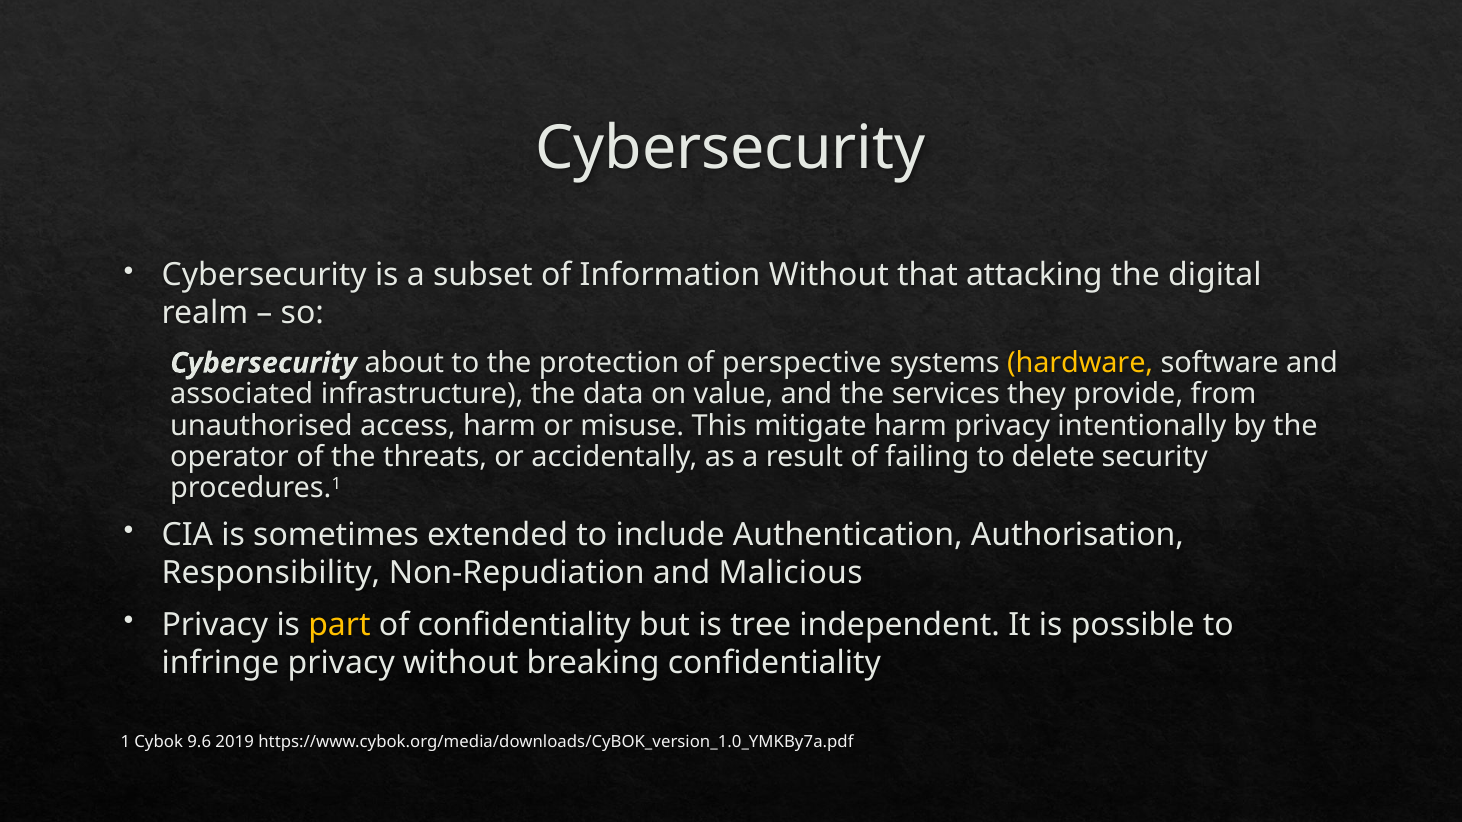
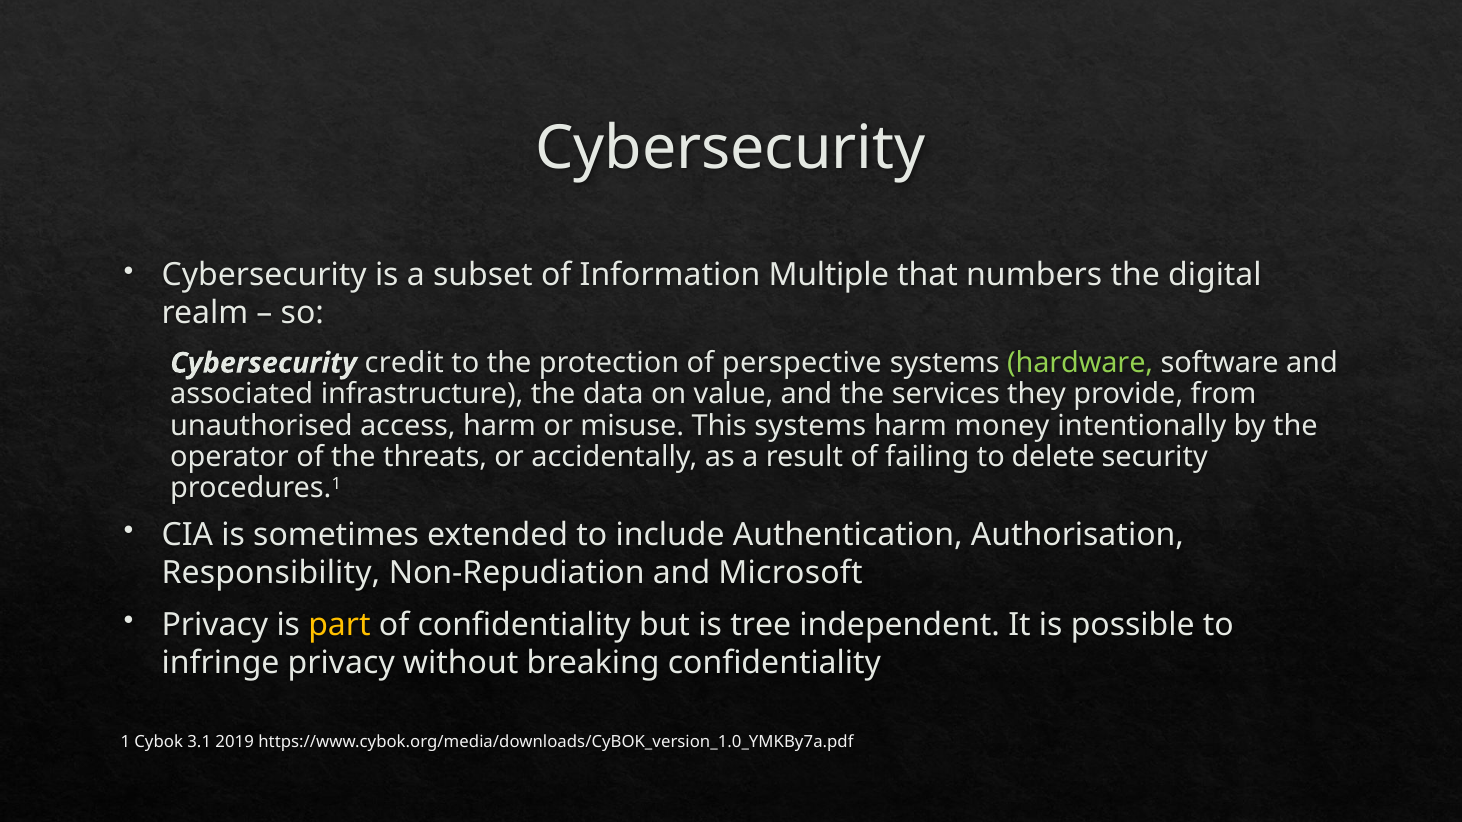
Information Without: Without -> Multiple (829, 276)
attacking: attacking -> numbers (1034, 276)
about: about -> credit (404, 363)
hardware colour: yellow -> light green (1080, 363)
This mitigate: mitigate -> systems (810, 426)
harm privacy: privacy -> money (1002, 426)
Malicious: Malicious -> Microsoft (791, 573)
9.6: 9.6 -> 3.1 (199, 743)
